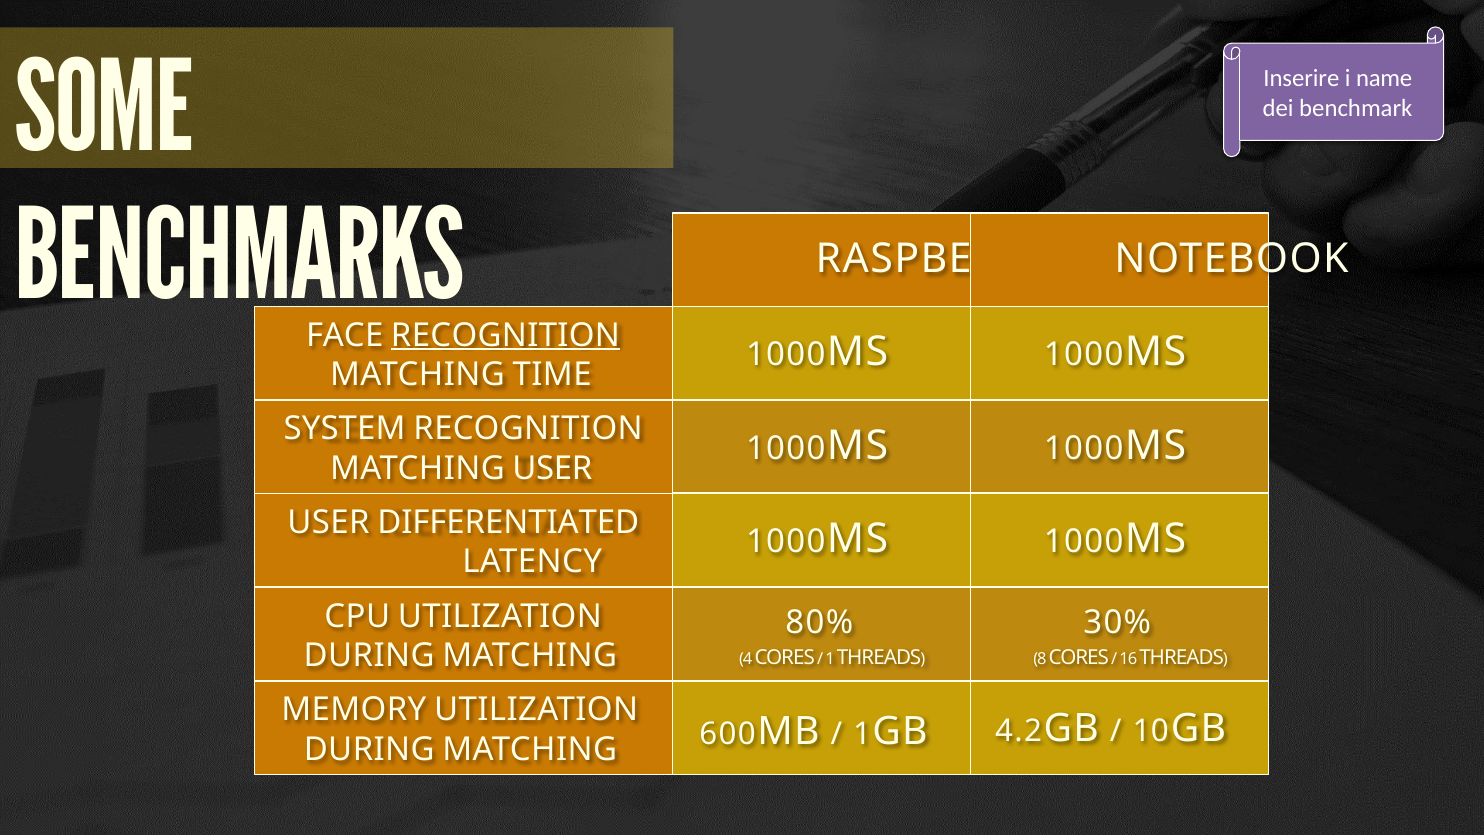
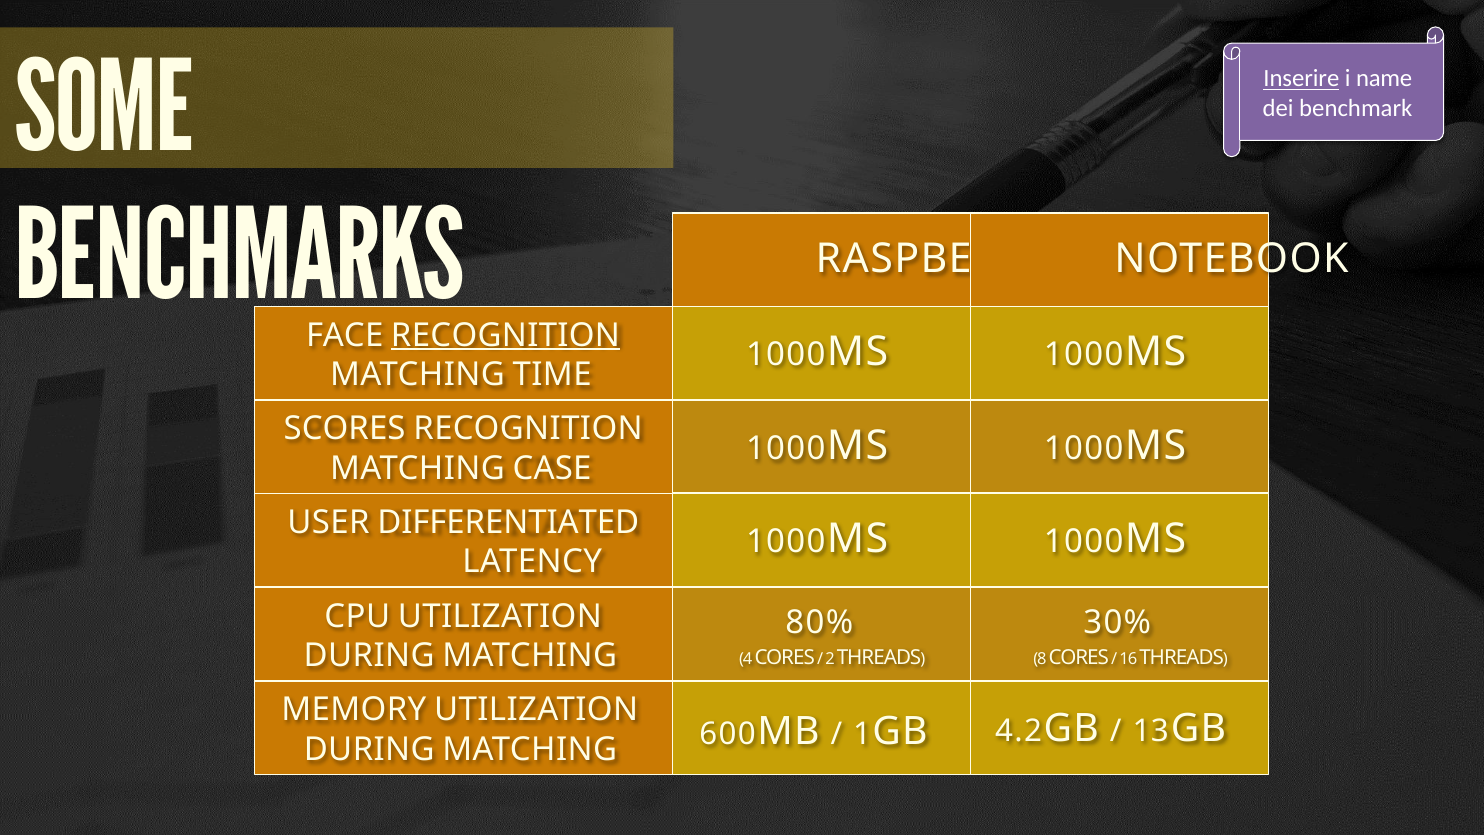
Inserire underline: none -> present (1301, 79)
SYSTEM: SYSTEM -> SCORES (345, 429)
MATCHING USER: USER -> CASE (552, 468)
1: 1 -> 2 (830, 658)
10: 10 -> 13 (1151, 731)
